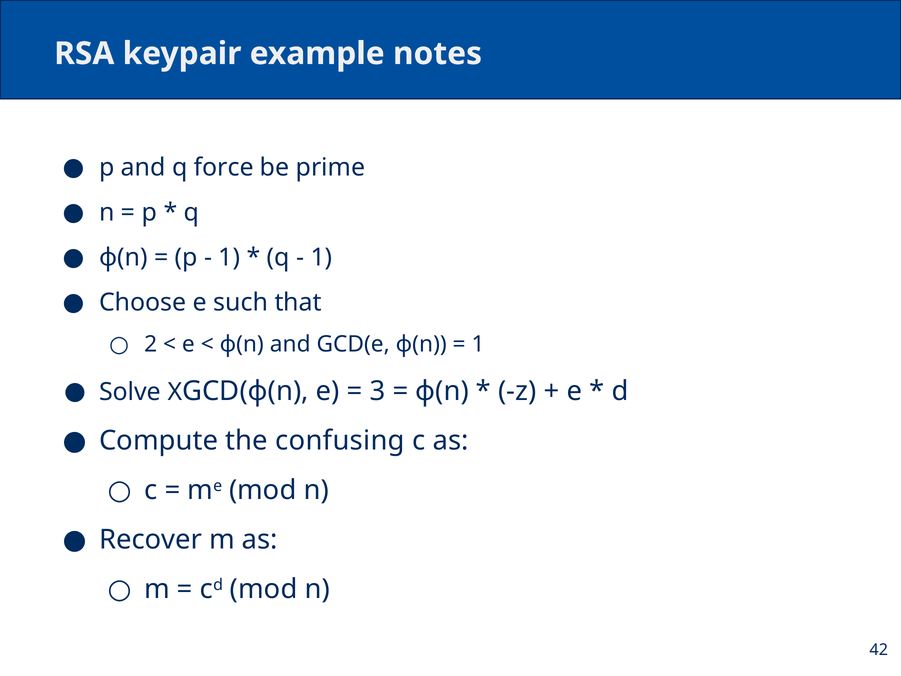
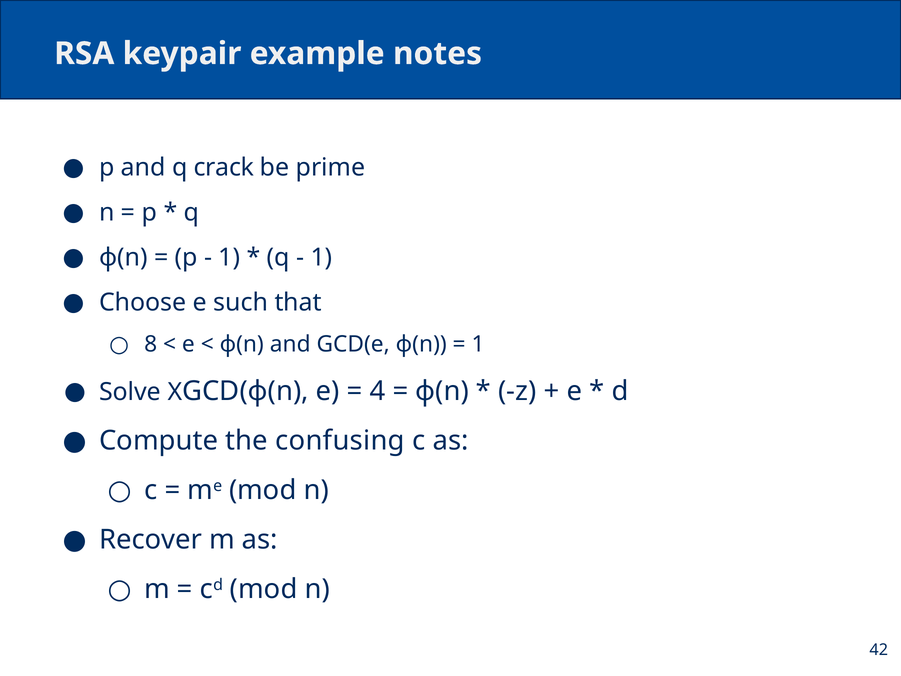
force: force -> crack (224, 168)
2: 2 -> 8 (151, 344)
3: 3 -> 4 (377, 391)
